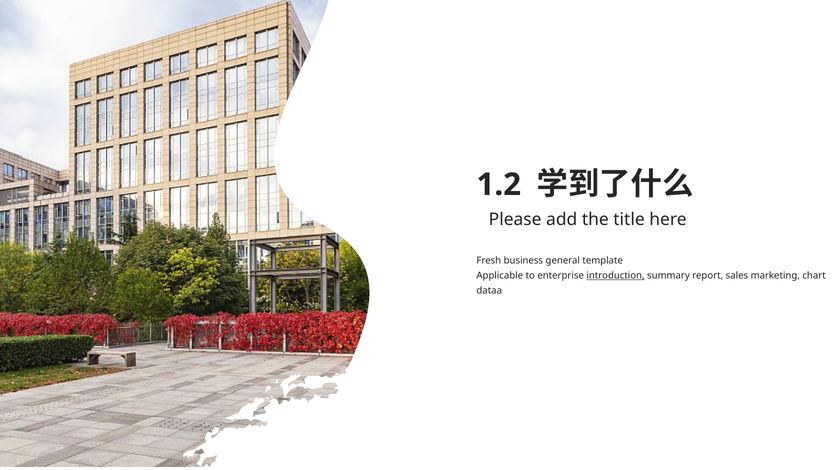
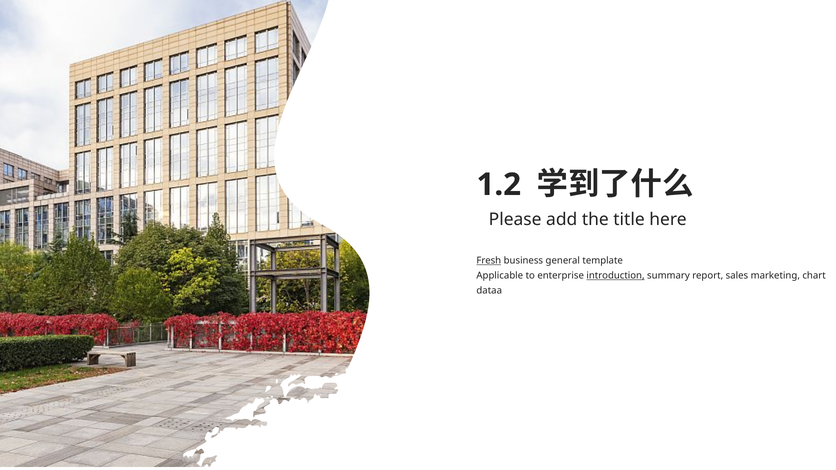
Fresh underline: none -> present (489, 261)
